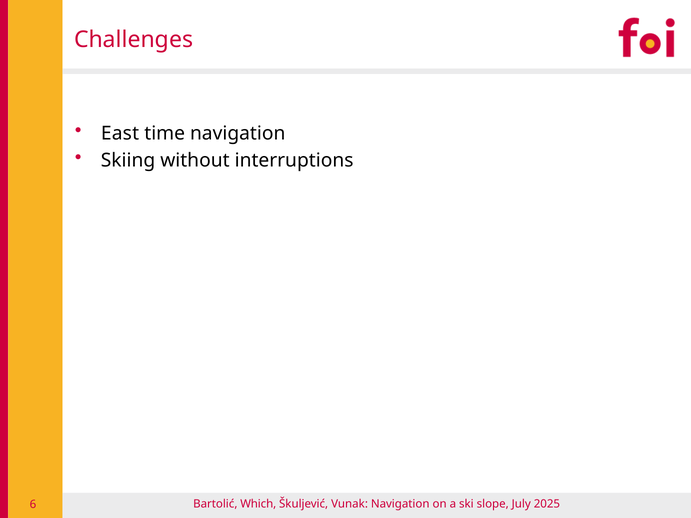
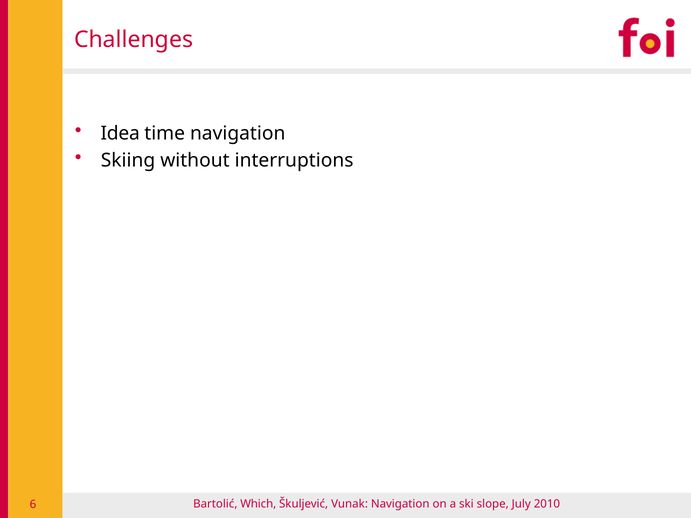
East: East -> Idea (120, 134)
2025: 2025 -> 2010 (547, 504)
